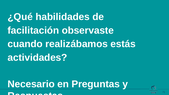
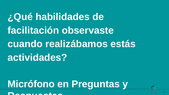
Necesario: Necesario -> Micrófono (31, 84)
